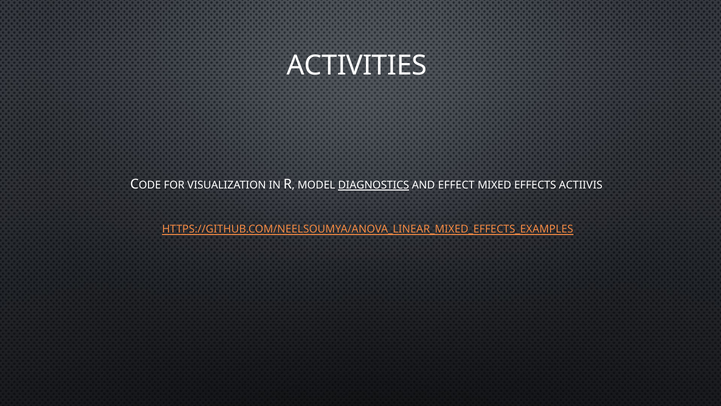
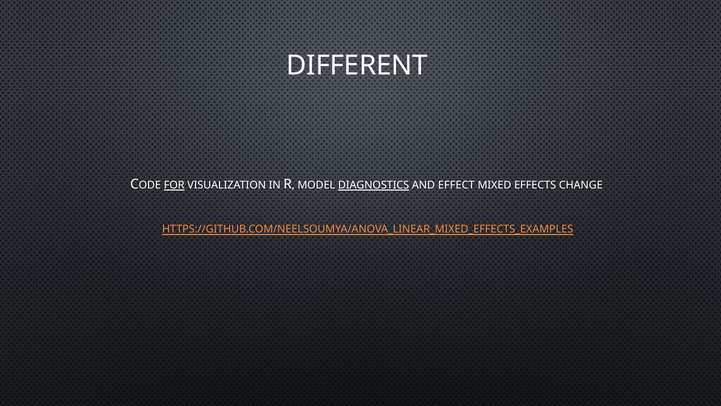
ACTIVITIES: ACTIVITIES -> DIFFERENT (357, 65)
FOR underline: none -> present (174, 185)
ACTIIVIS: ACTIIVIS -> CHANGE (581, 185)
